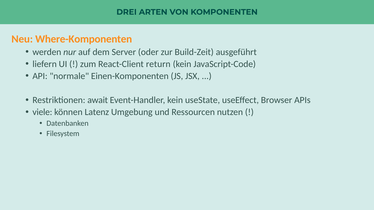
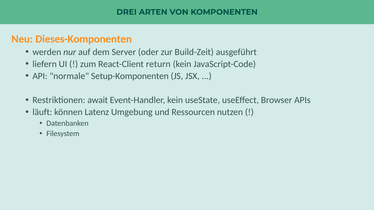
Where-Komponenten: Where-Komponenten -> Dieses-Komponenten (84, 39)
Einen-Komponenten: Einen-Komponenten -> Setup-Komponenten (130, 76)
viele: viele -> läuft (42, 112)
